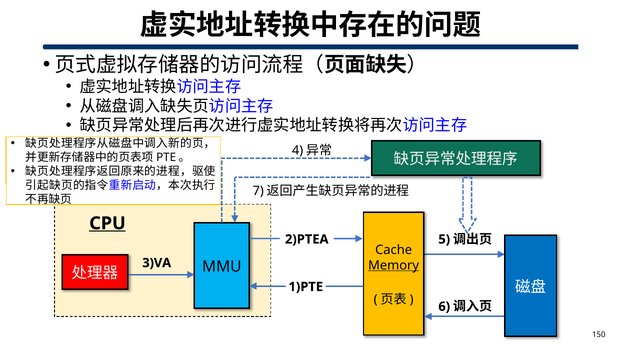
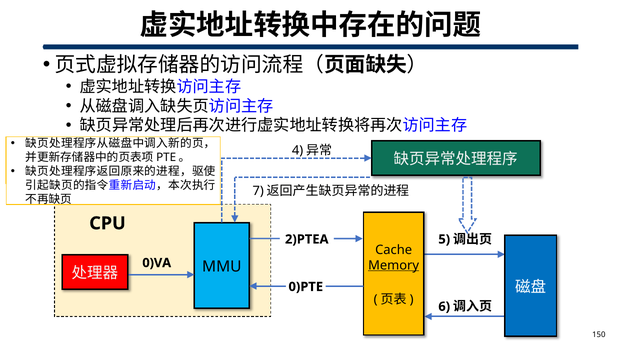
CPU underline: present -> none (107, 224)
3)VA: 3)VA -> 0)VA (157, 263)
1)PTE: 1)PTE -> 0)PTE (306, 287)
